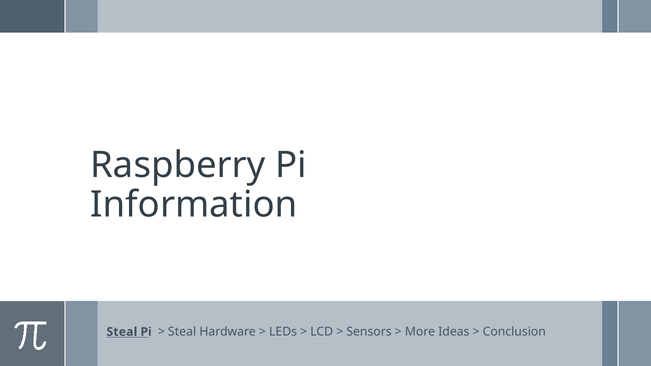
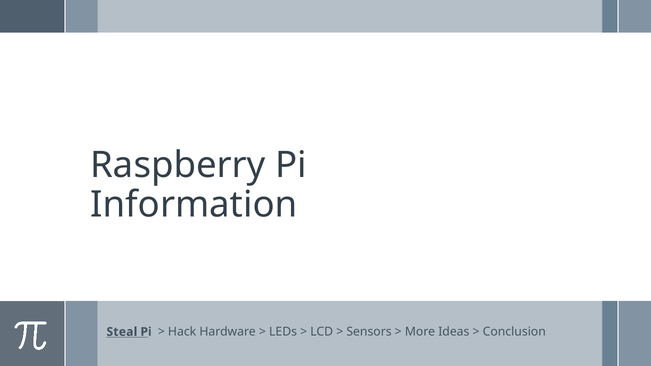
Steal: Steal -> Hack (182, 332)
